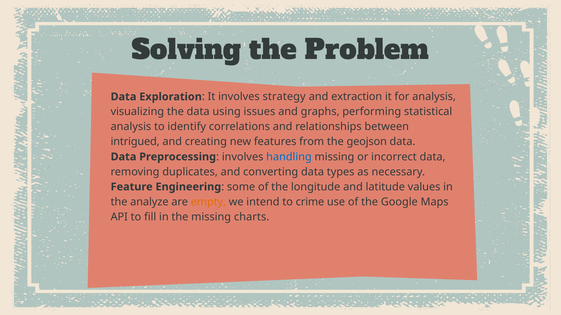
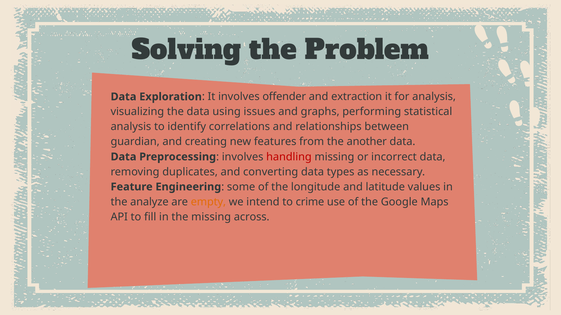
strategy: strategy -> offender (284, 97)
intrigued: intrigued -> guardian (135, 142)
geojson: geojson -> another (367, 142)
handling colour: blue -> red (289, 157)
charts: charts -> across (252, 217)
